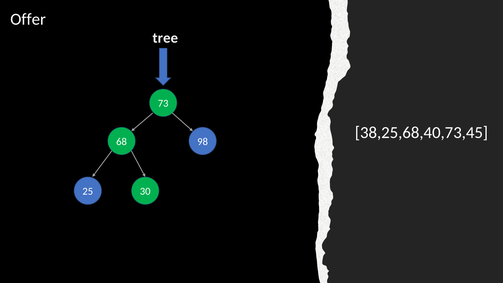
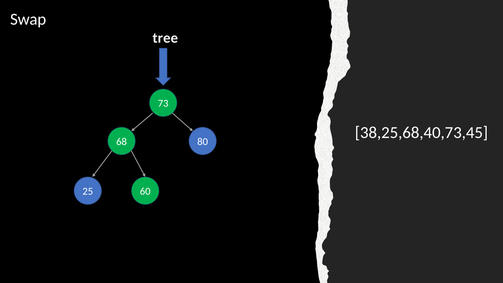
Offer: Offer -> Swap (28, 19)
98: 98 -> 80 (203, 142)
30: 30 -> 60 (145, 191)
